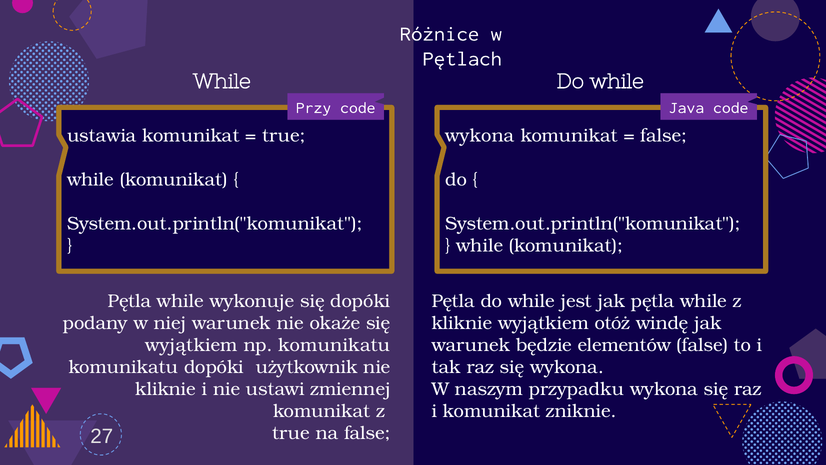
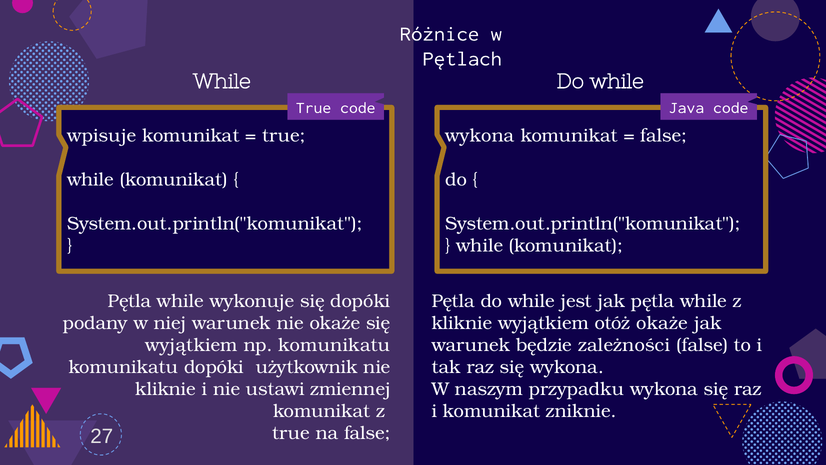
Przy: Przy -> True (314, 108)
ustawia: ustawia -> wpisuje (102, 135)
otóż windę: windę -> okaże (662, 323)
elementów: elementów -> zależności (624, 345)
